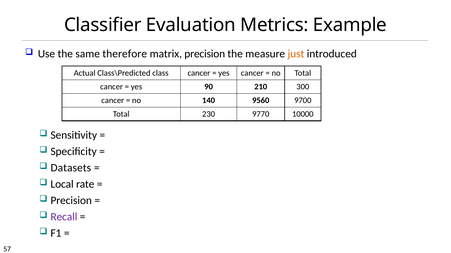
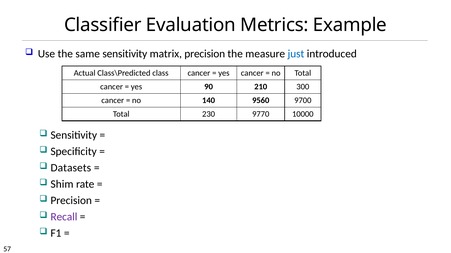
same therefore: therefore -> sensitivity (125, 54)
just colour: orange -> blue (296, 54)
Local: Local -> Shim (62, 185)
